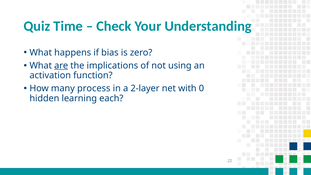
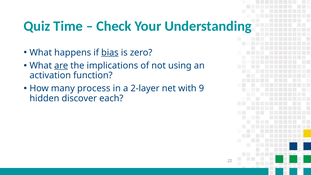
bias underline: none -> present (110, 53)
0: 0 -> 9 (201, 88)
learning: learning -> discover (79, 98)
